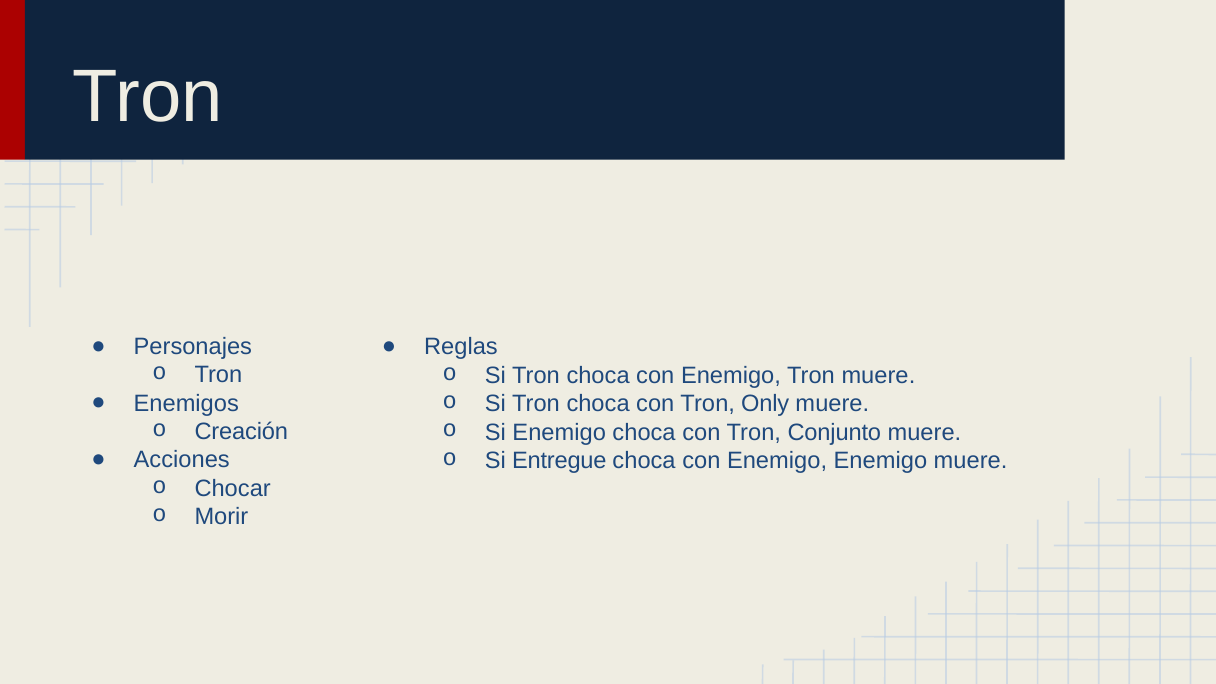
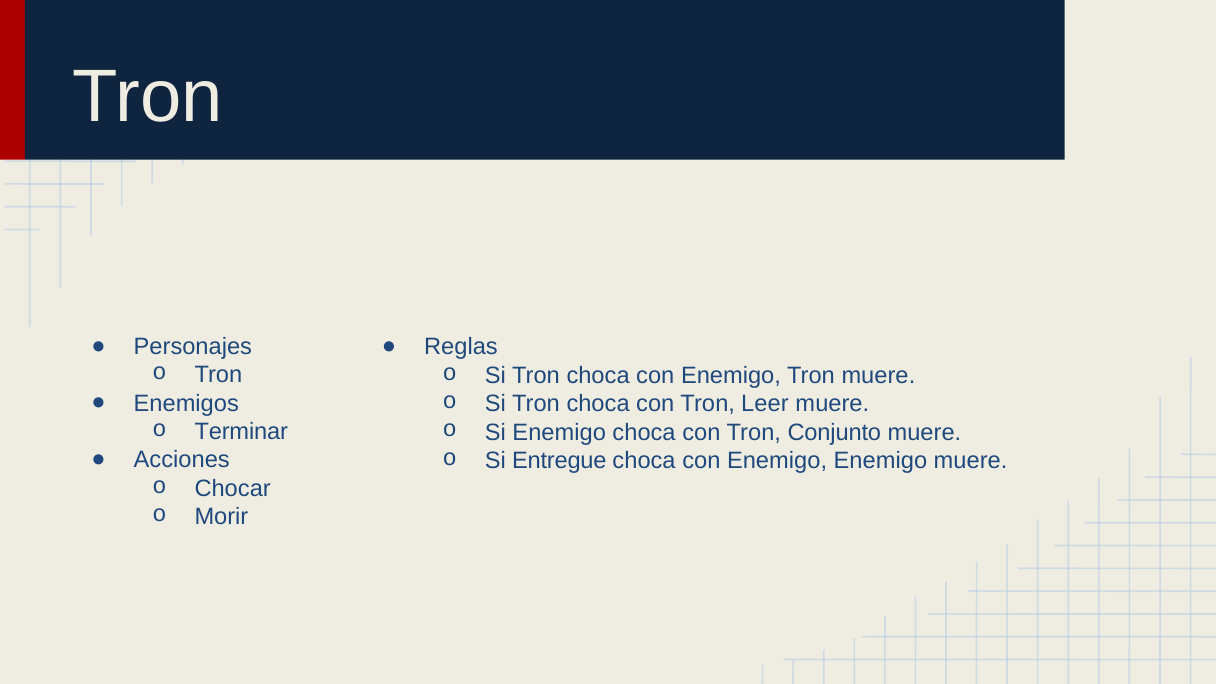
Only: Only -> Leer (765, 404)
Creación: Creación -> Terminar (241, 432)
